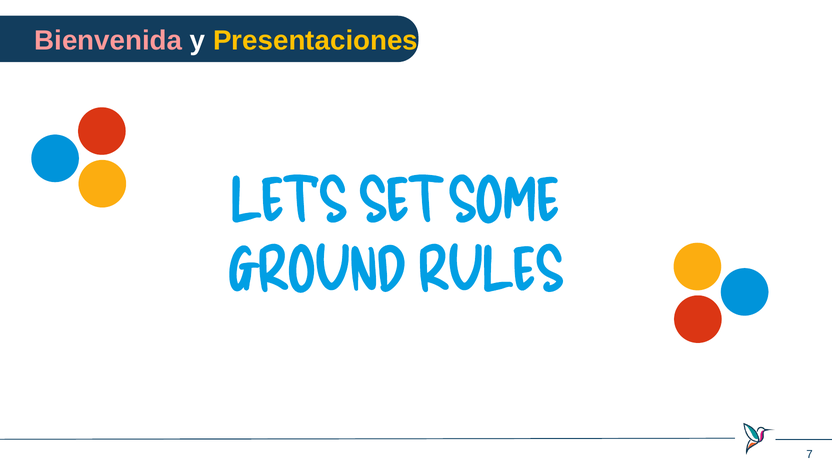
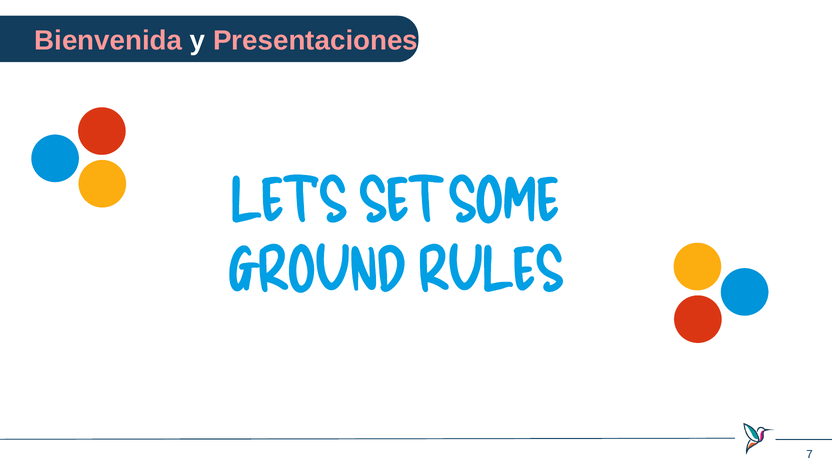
Presentaciones colour: yellow -> pink (315, 41)
